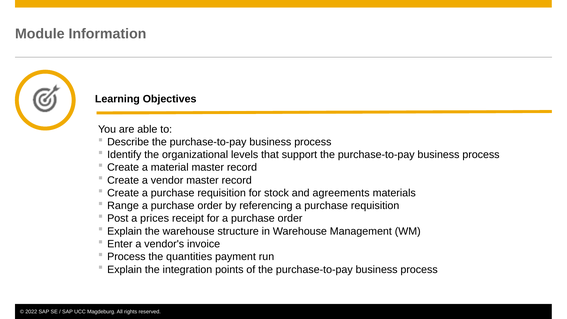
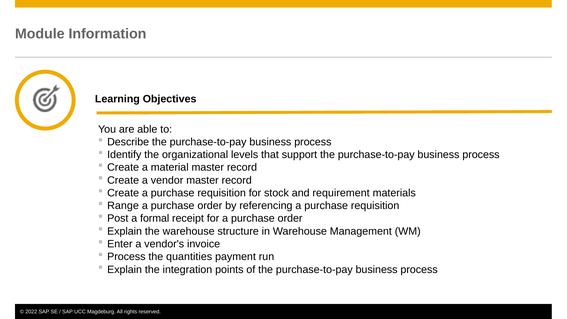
agreements: agreements -> requirement (341, 193)
prices: prices -> formal (155, 218)
